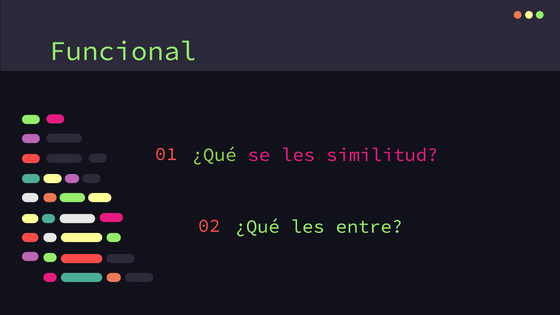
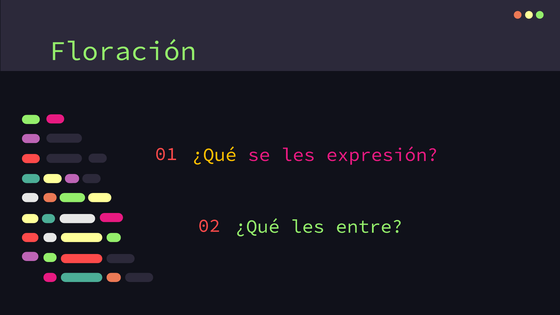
Funcional: Funcional -> Floración (123, 51)
¿Qué colour: light green -> yellow (214, 155)
similitud: similitud -> expresión (382, 155)
